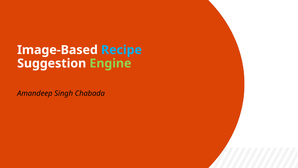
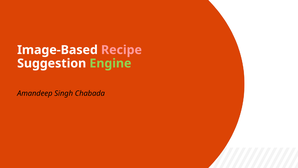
Recipe colour: light blue -> pink (121, 50)
